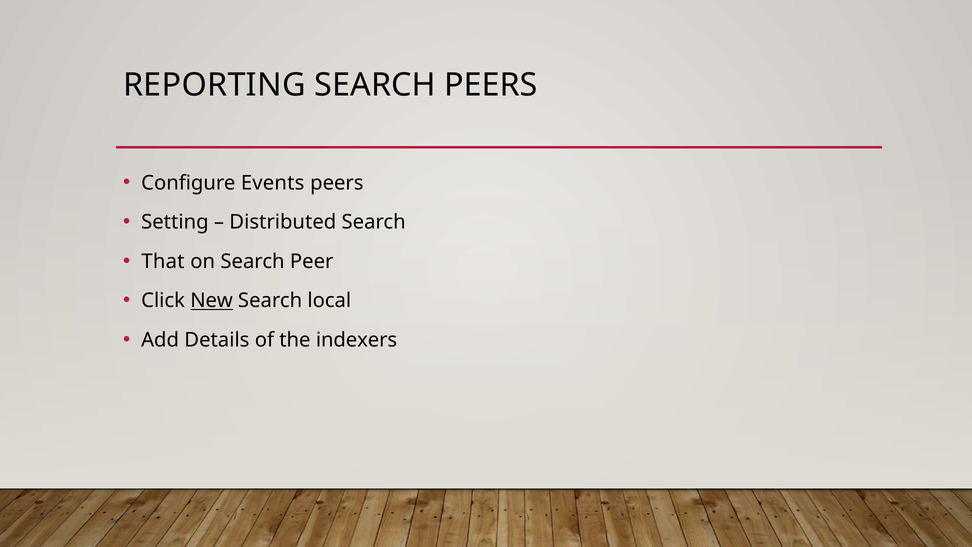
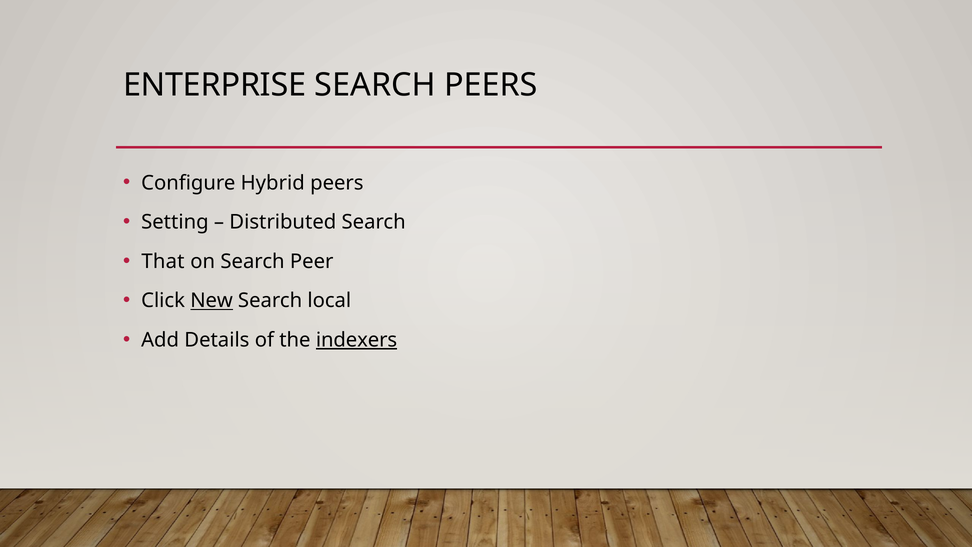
REPORTING: REPORTING -> ENTERPRISE (215, 85)
Events: Events -> Hybrid (273, 183)
indexers underline: none -> present (357, 340)
